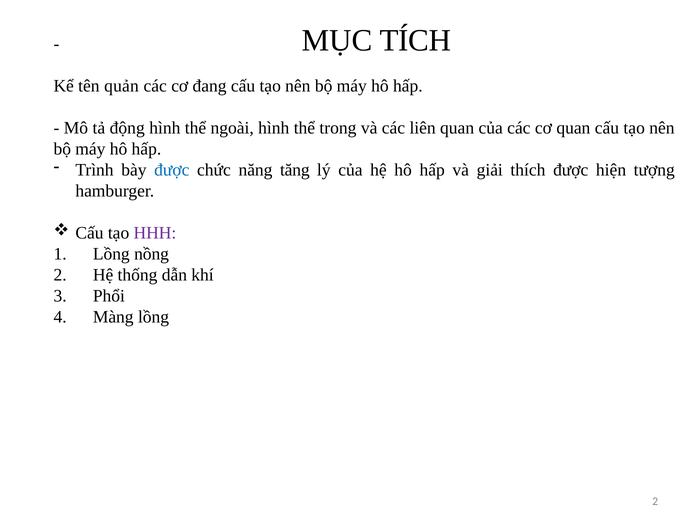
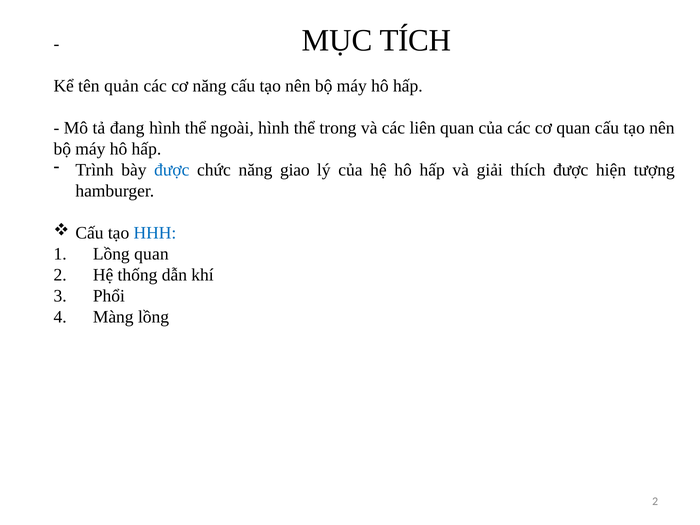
cơ đang: đang -> năng (210, 86)
động: động -> đang (127, 128)
tăng: tăng -> giao (295, 170)
HHH colour: purple -> blue (155, 233)
Lồng nồng: nồng -> quan (151, 254)
